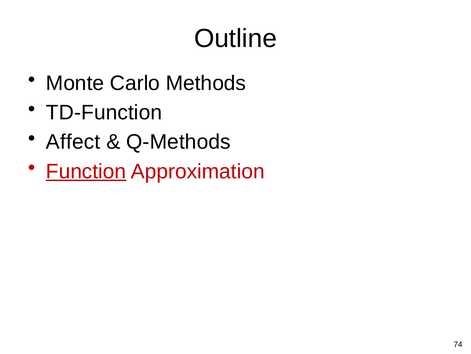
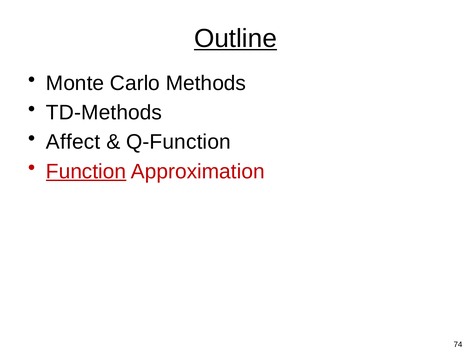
Outline underline: none -> present (235, 38)
TD-Function: TD-Function -> TD-Methods (104, 112)
Q-Methods: Q-Methods -> Q-Function (178, 142)
